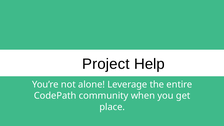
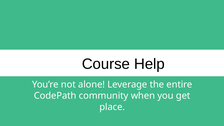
Project: Project -> Course (106, 64)
